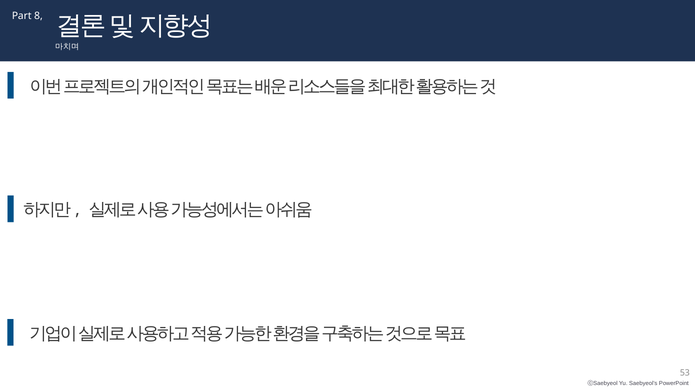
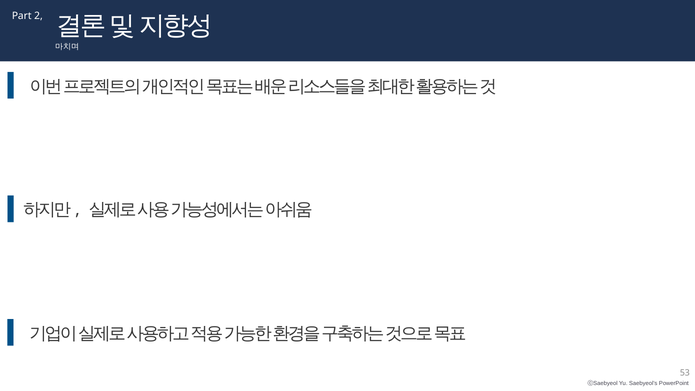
8: 8 -> 2 (38, 16)
